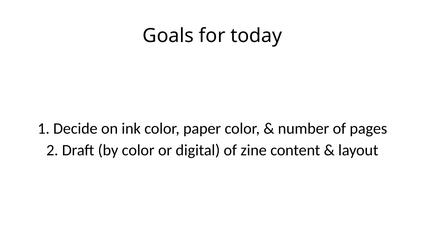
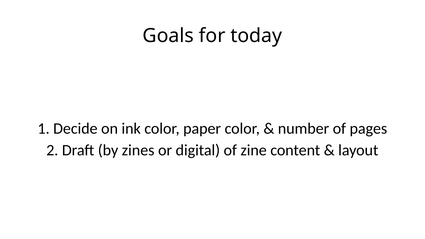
by color: color -> zines (138, 150)
